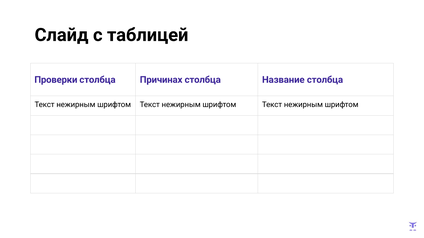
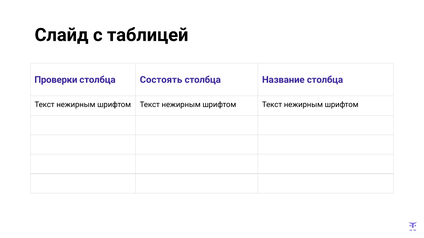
Причинах: Причинах -> Состоять (161, 80)
